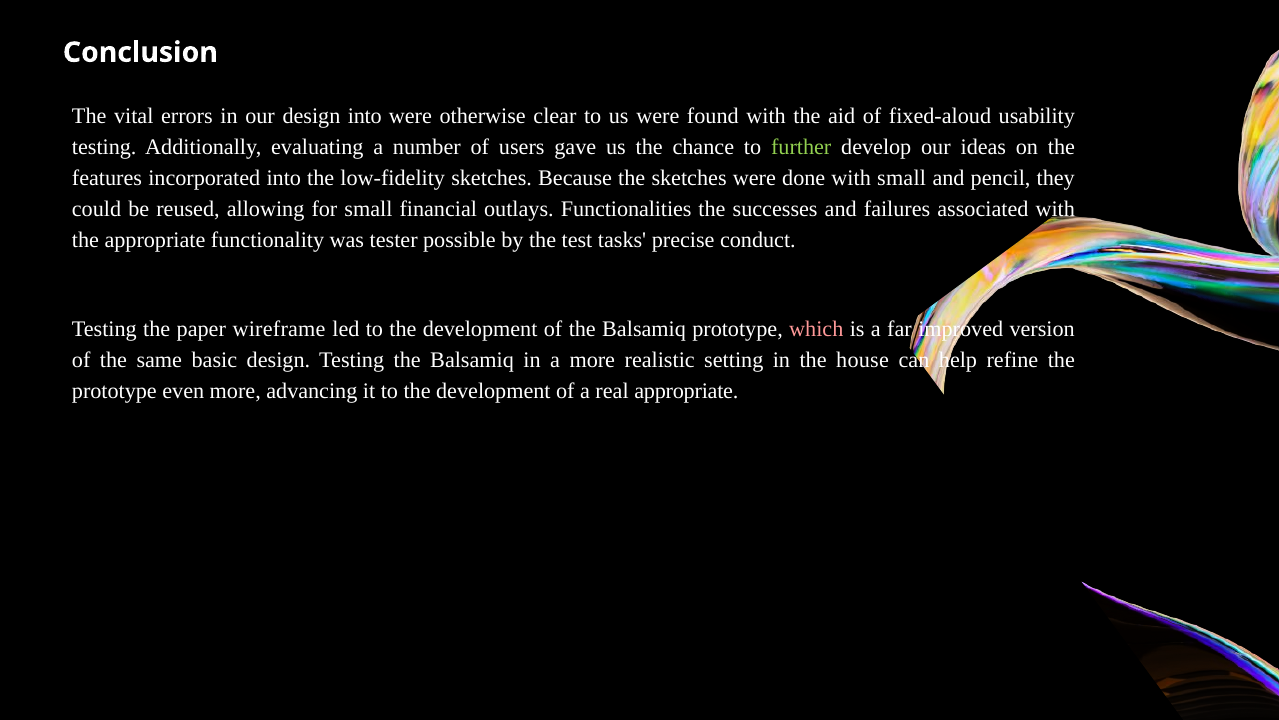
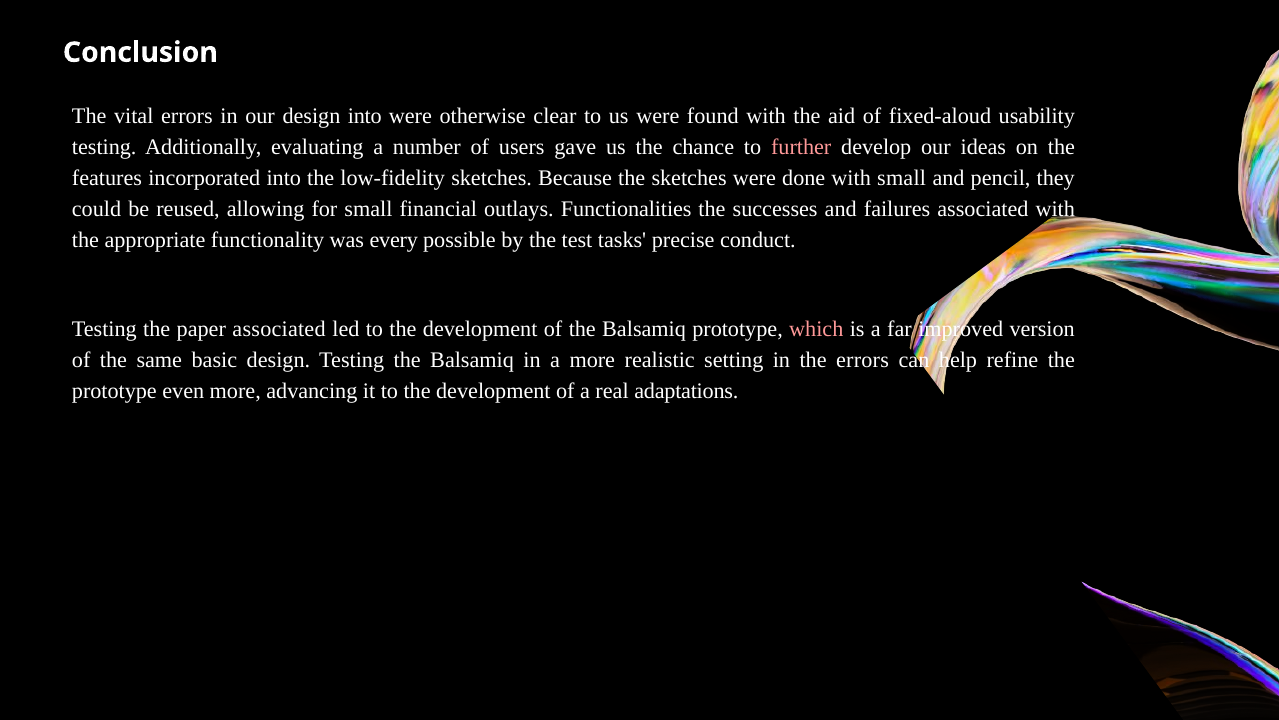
further colour: light green -> pink (801, 147)
tester: tester -> every (394, 240)
paper wireframe: wireframe -> associated (279, 329)
the house: house -> errors (863, 360)
real appropriate: appropriate -> adaptations (686, 391)
